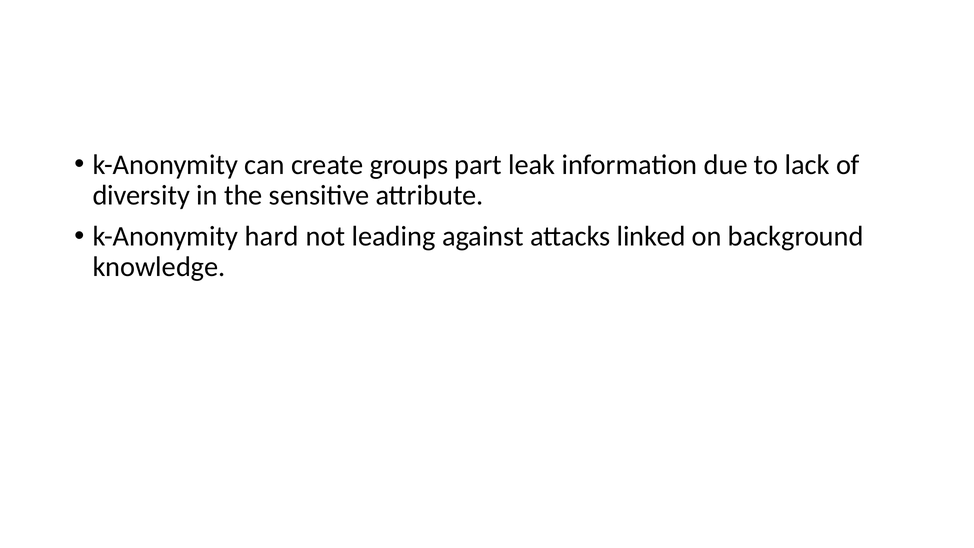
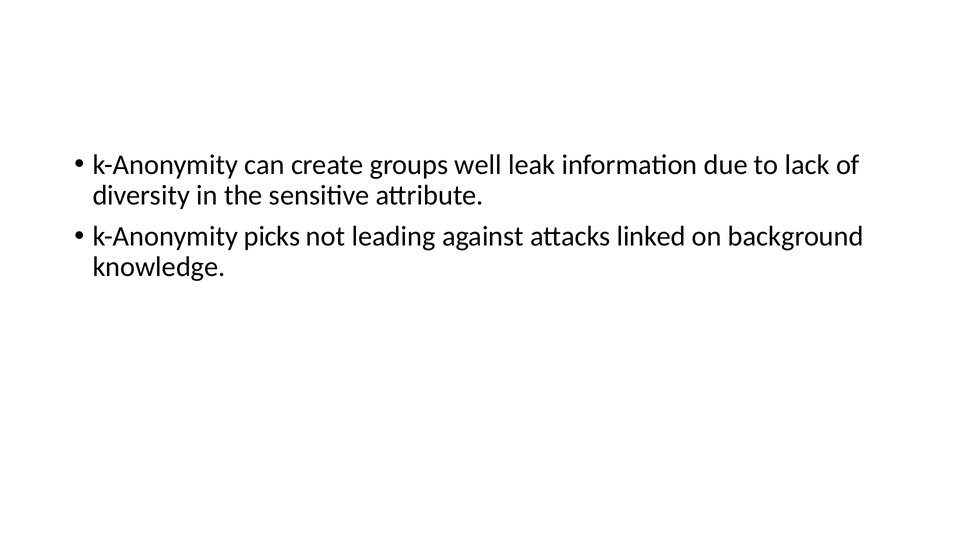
part: part -> well (478, 165)
hard: hard -> picks (272, 236)
